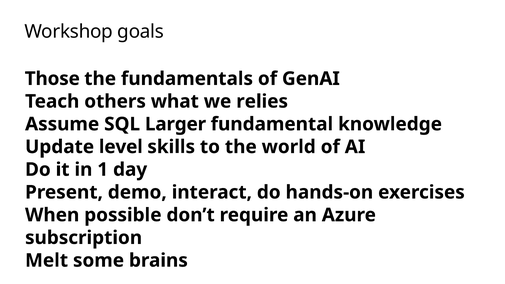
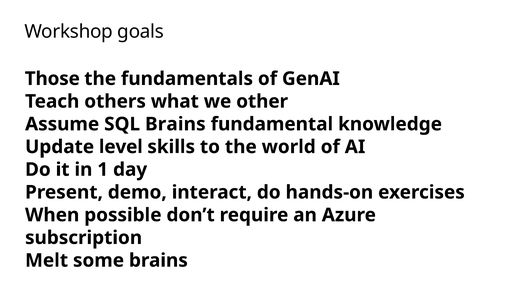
relies: relies -> other (262, 101)
SQL Larger: Larger -> Brains (175, 124)
